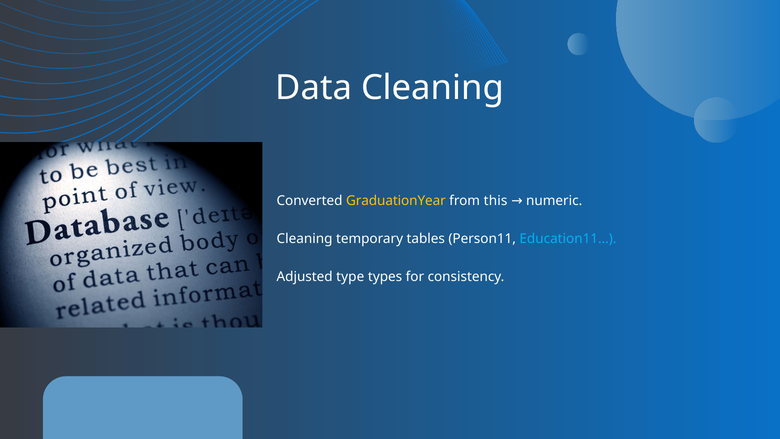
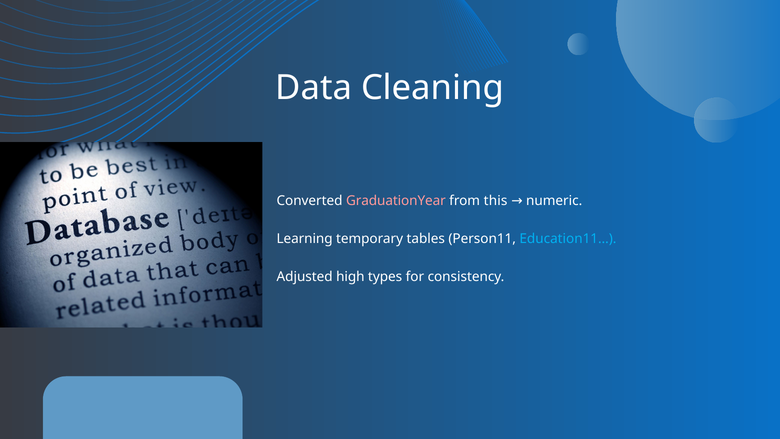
GraduationYear colour: yellow -> pink (396, 201)
Cleaning: Cleaning -> Learning (305, 239)
type: type -> high (350, 277)
